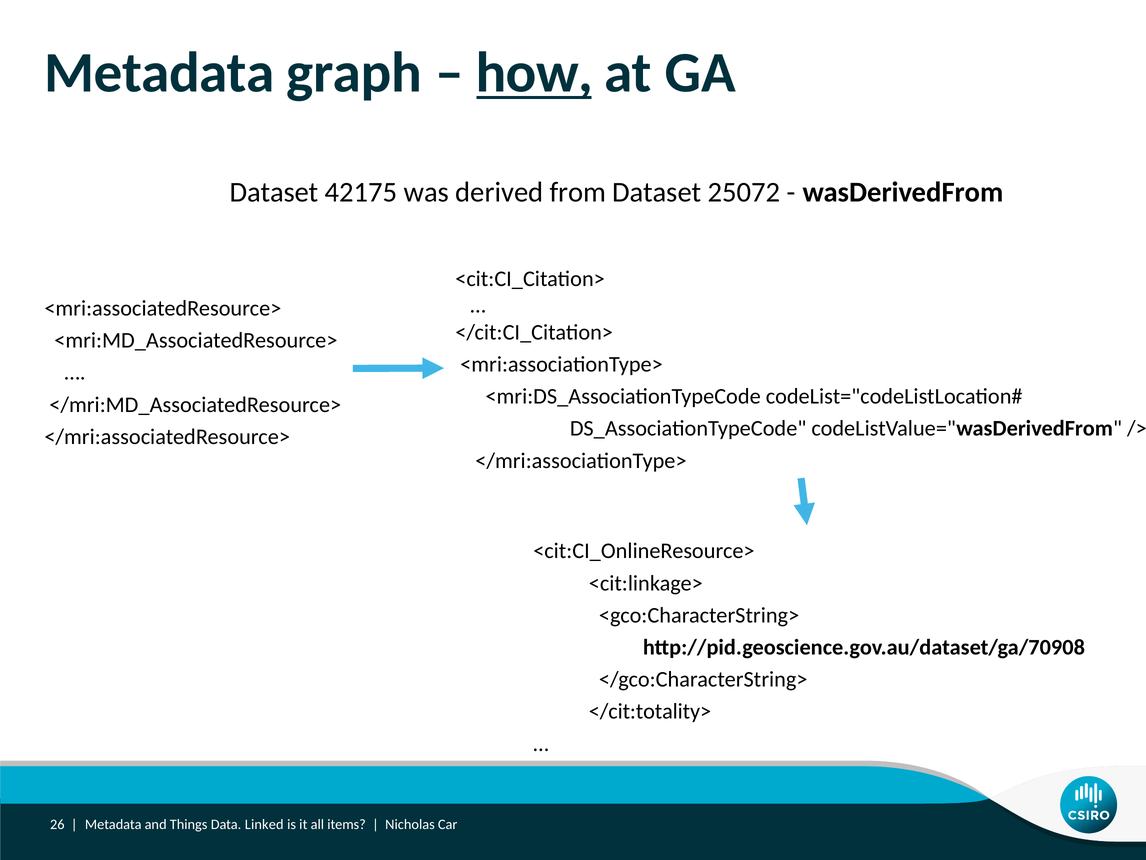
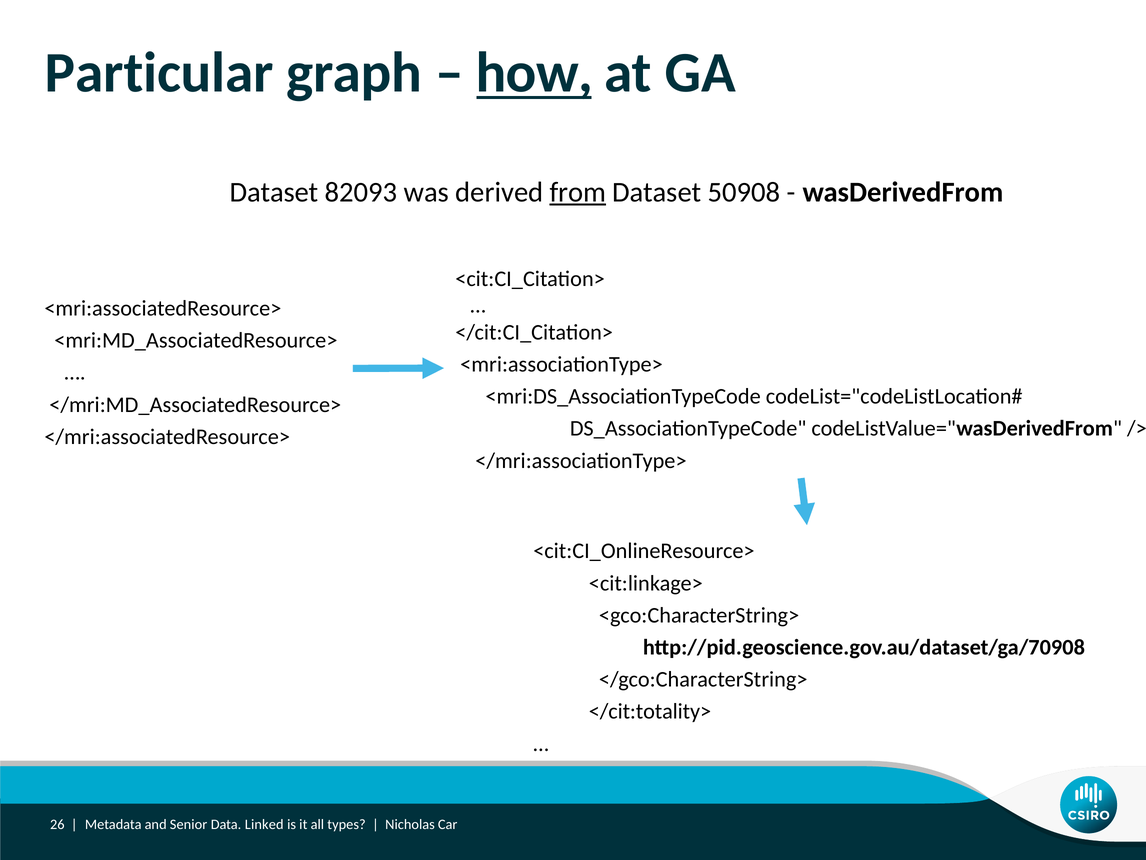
Metadata: Metadata -> Particular (159, 73)
42175: 42175 -> 82093 (361, 192)
from underline: none -> present (578, 192)
25072: 25072 -> 50908 (744, 192)
Things: Things -> Senior (189, 824)
items: items -> types (346, 824)
